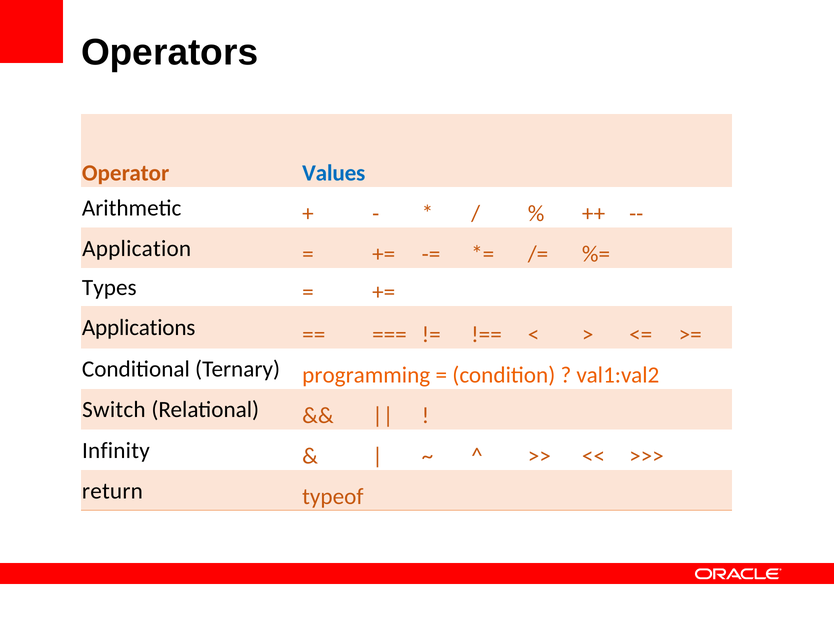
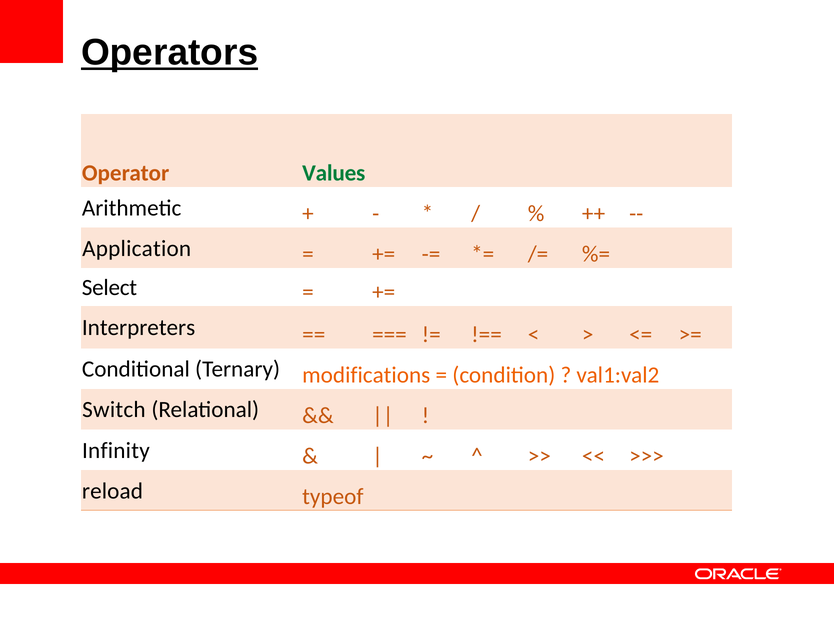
Operators underline: none -> present (170, 53)
Values colour: blue -> green (334, 173)
Types: Types -> Select (109, 287)
Applications: Applications -> Interpreters (139, 328)
programming: programming -> modifications (366, 375)
return: return -> reload (112, 490)
